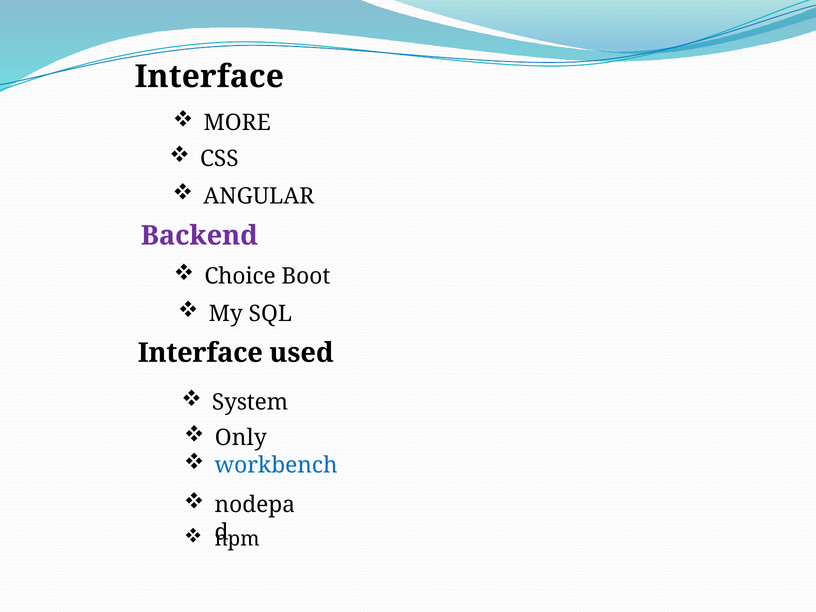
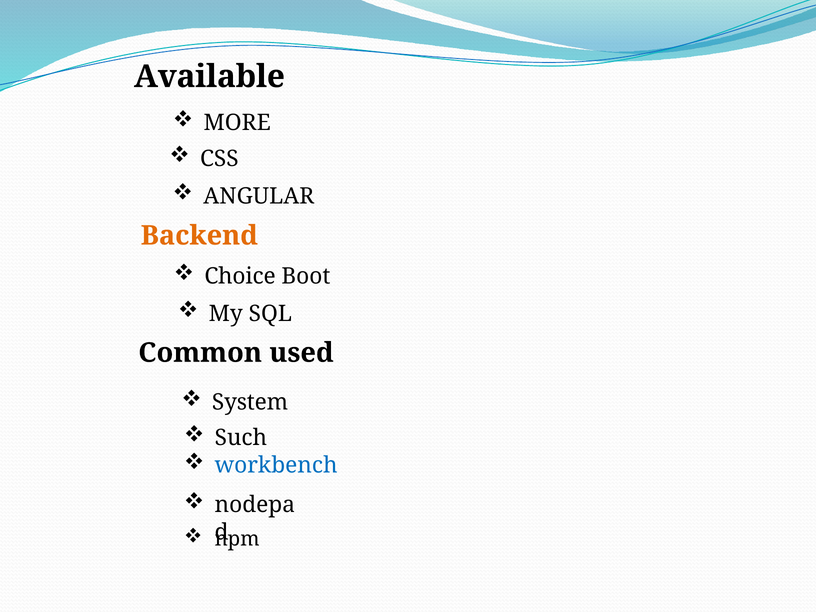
Interface: Interface -> Available (209, 77)
Backend colour: purple -> orange (199, 236)
Interface: Interface -> Common (200, 353)
Only: Only -> Such (241, 438)
